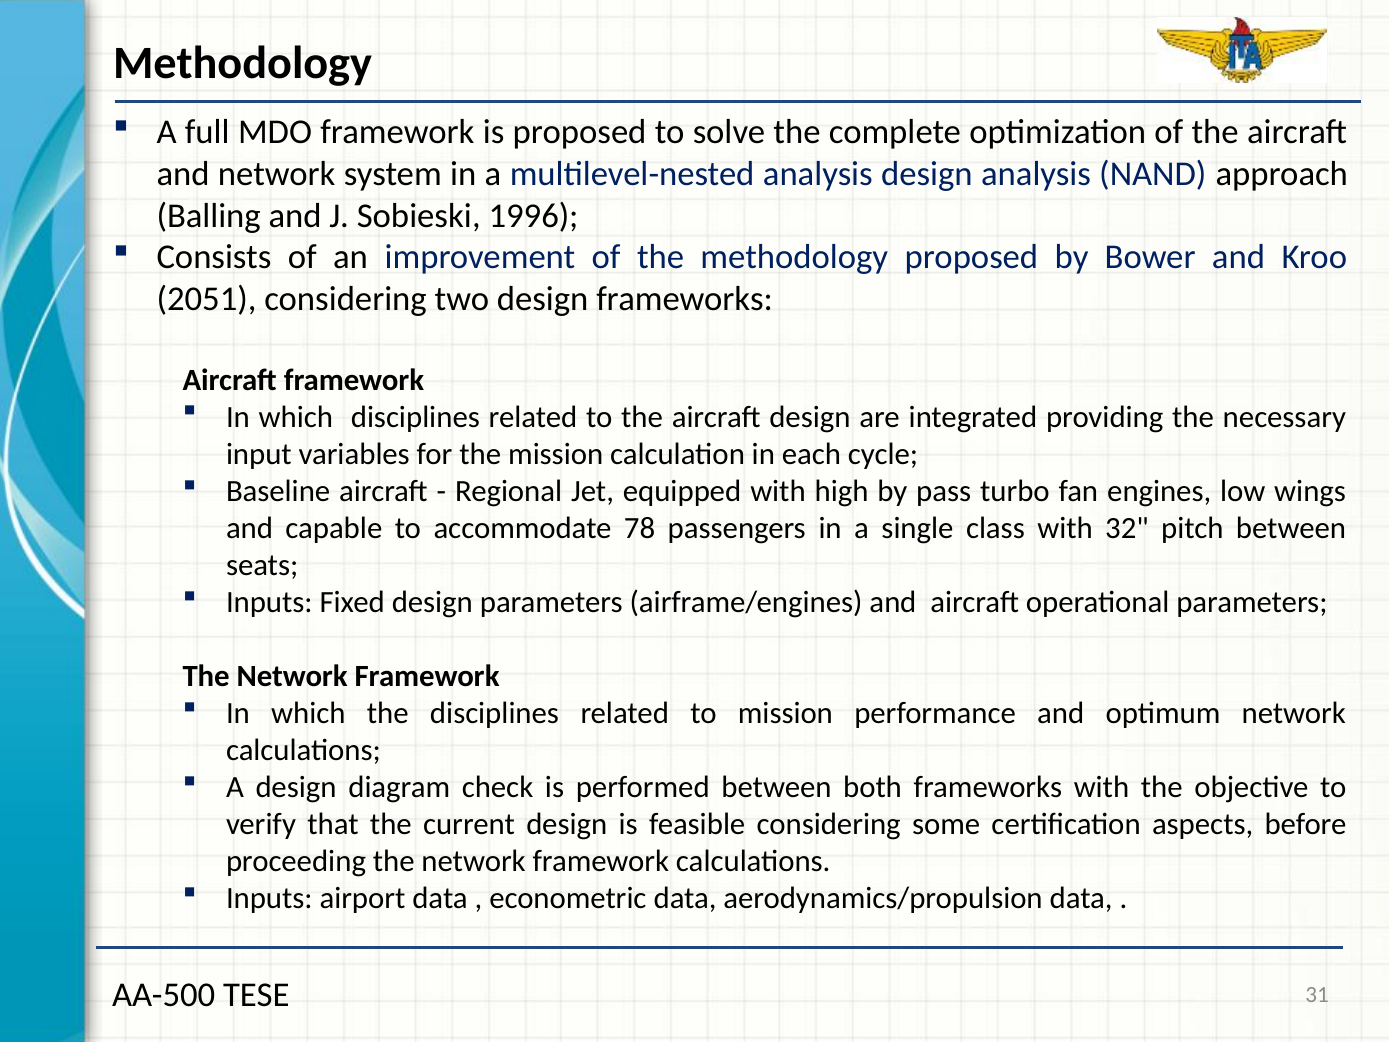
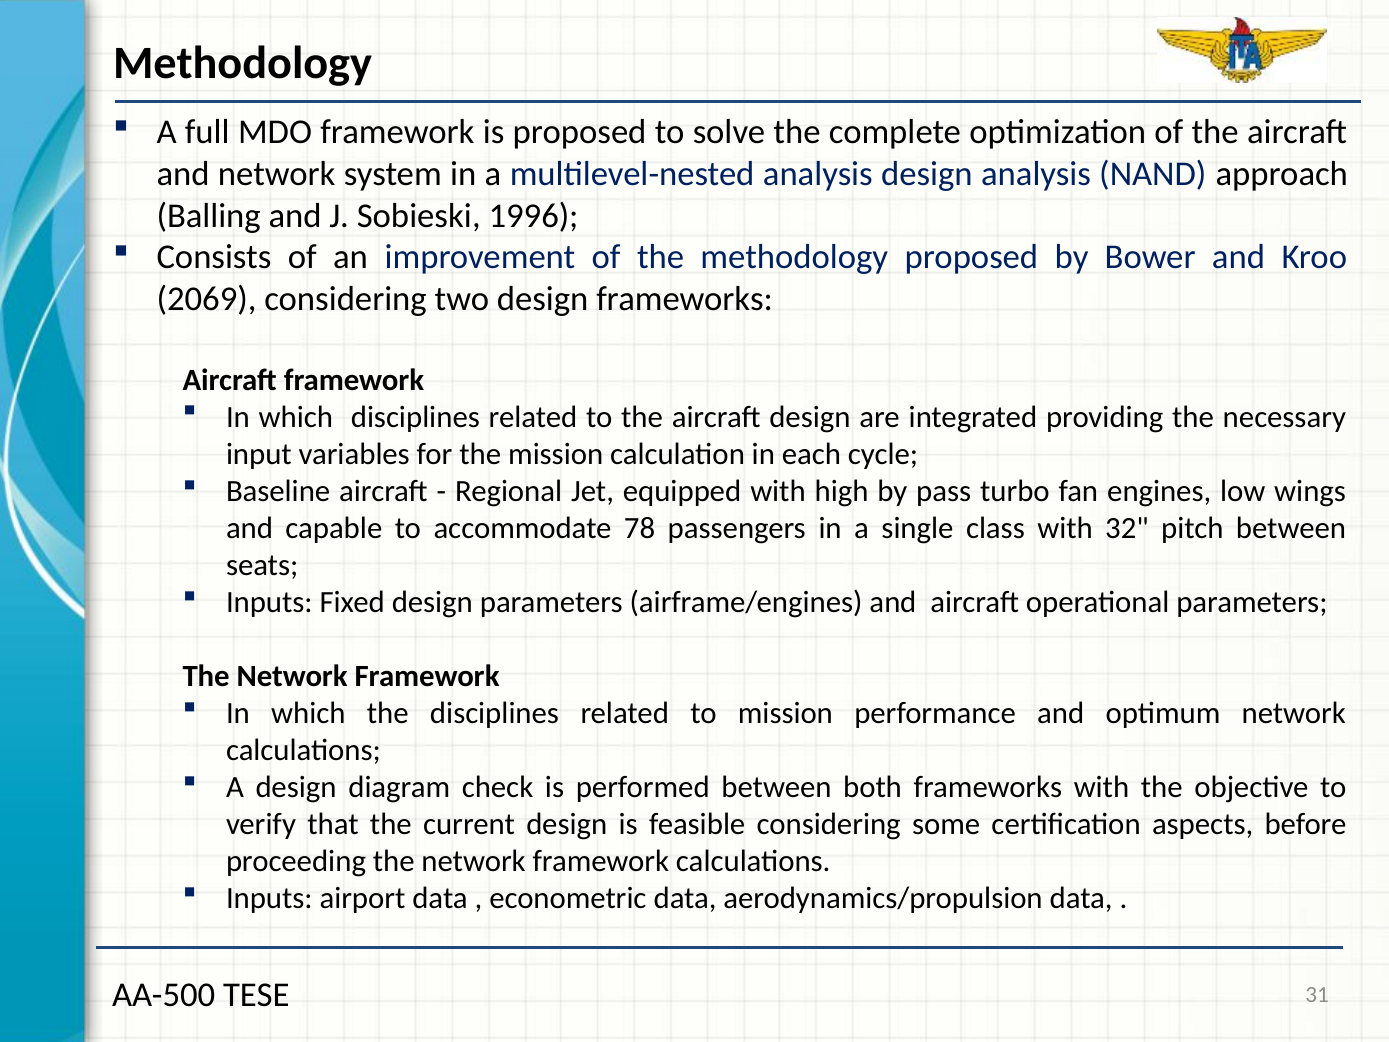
2051: 2051 -> 2069 (207, 299)
